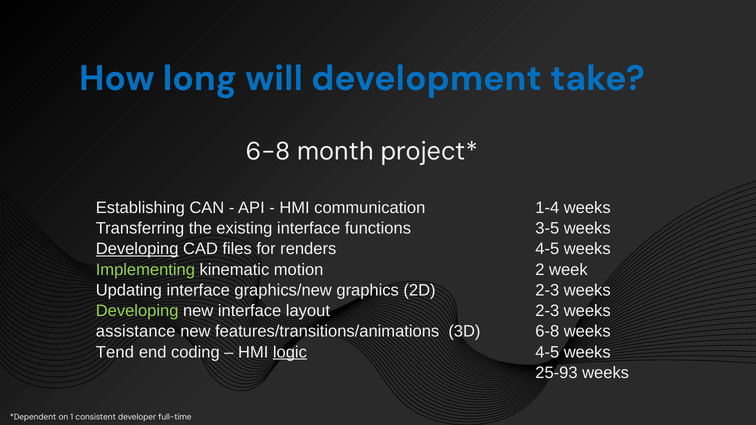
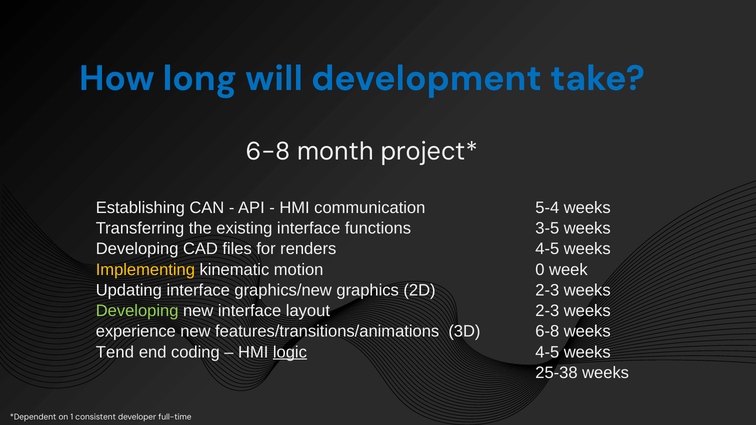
1-4: 1-4 -> 5-4 (547, 208)
Developing underline: present -> none (137, 249)
Implementing colour: light green -> yellow (145, 270)
2: 2 -> 0 (540, 270)
assistance: assistance -> experience (136, 332)
25-93: 25-93 -> 25-38 (556, 373)
